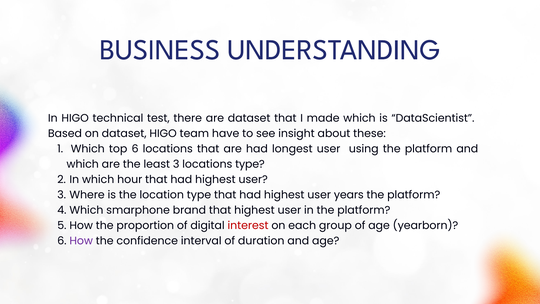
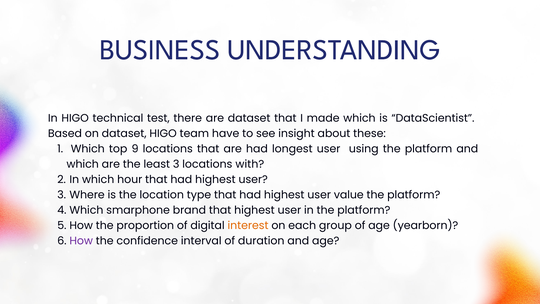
top 6: 6 -> 9 (135, 149)
locations type: type -> with (250, 164)
years: years -> value (349, 195)
interest colour: red -> orange (248, 225)
